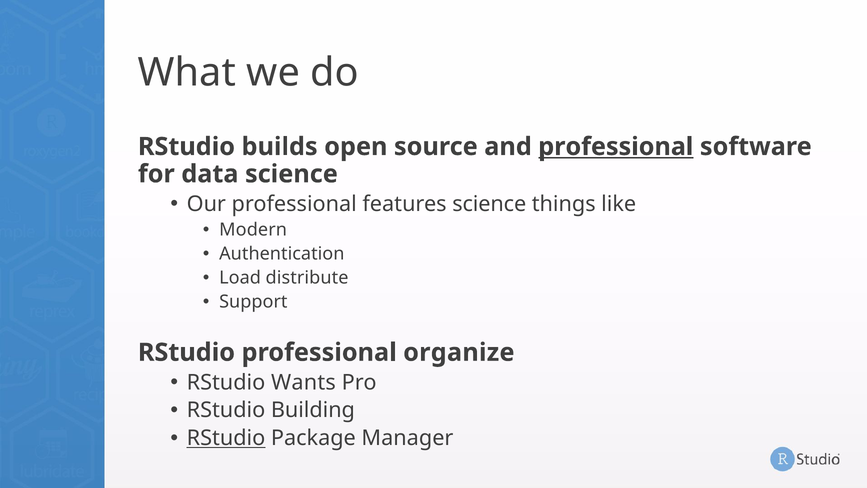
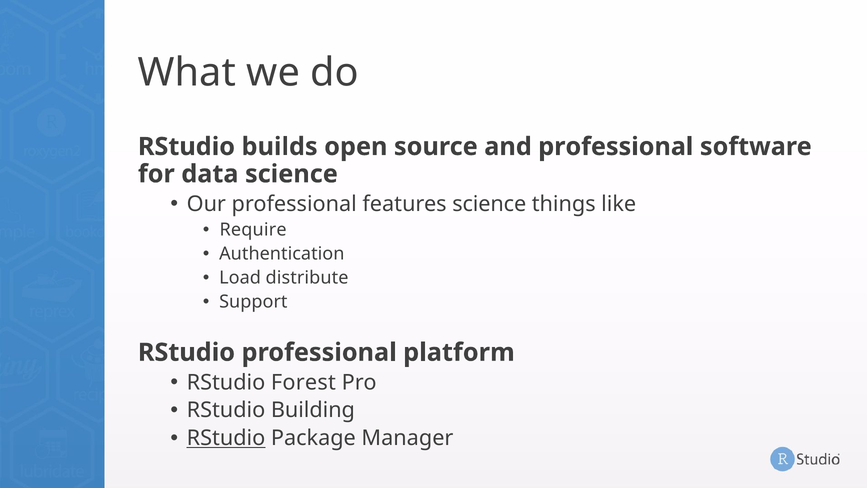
professional underline: present -> none (616, 147)
Modern: Modern -> Require (253, 230)
organize: organize -> platform (459, 352)
Wants: Wants -> Forest (303, 382)
